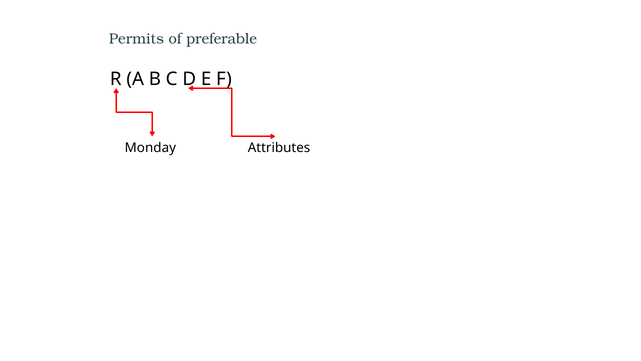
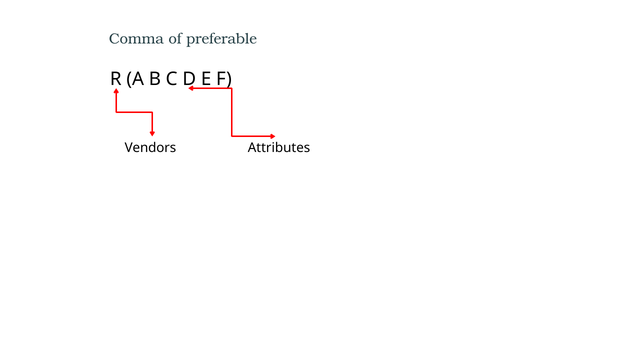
Permits: Permits -> Comma (136, 39)
Monday: Monday -> Vendors (150, 148)
